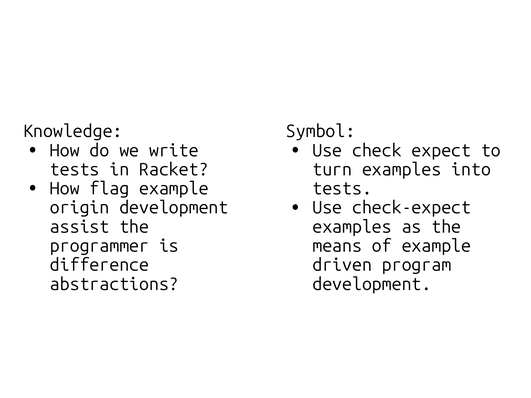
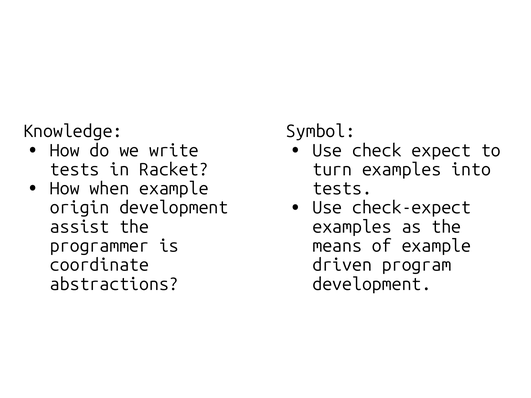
flag: flag -> when (109, 189)
difference: difference -> coordinate (100, 265)
